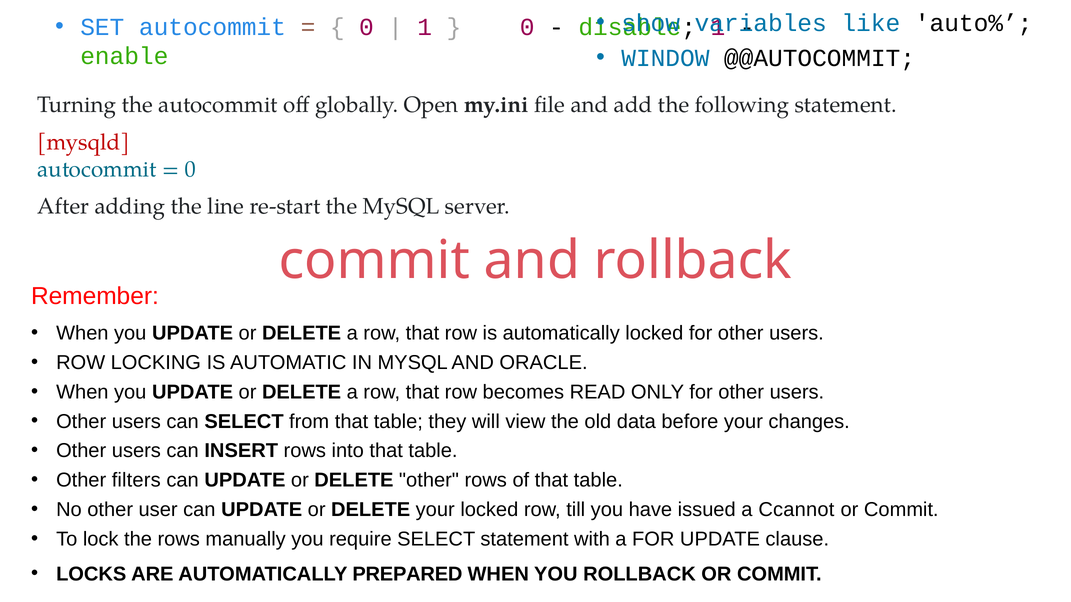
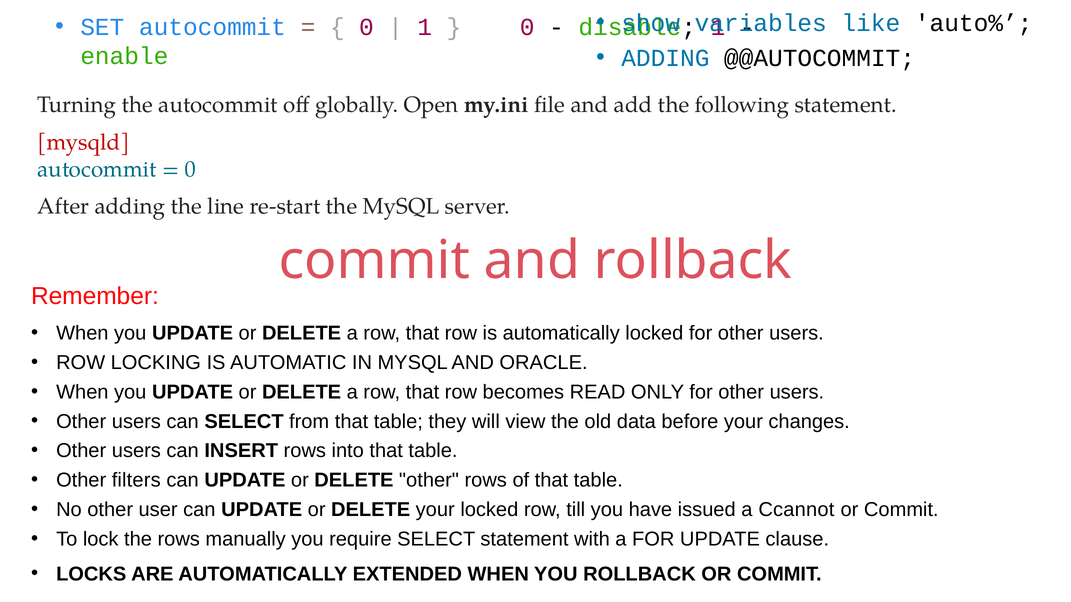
WINDOW: WINDOW -> ADDING (665, 58)
PREPARED: PREPARED -> EXTENDED (407, 574)
